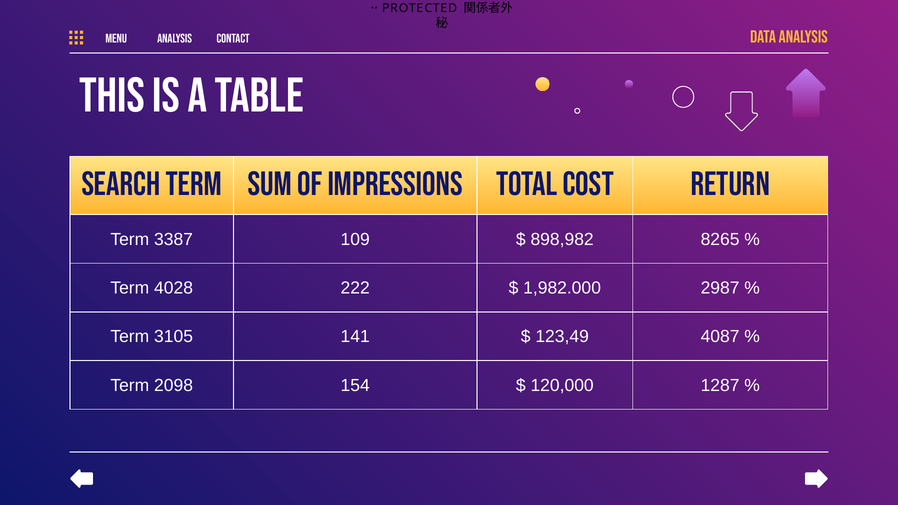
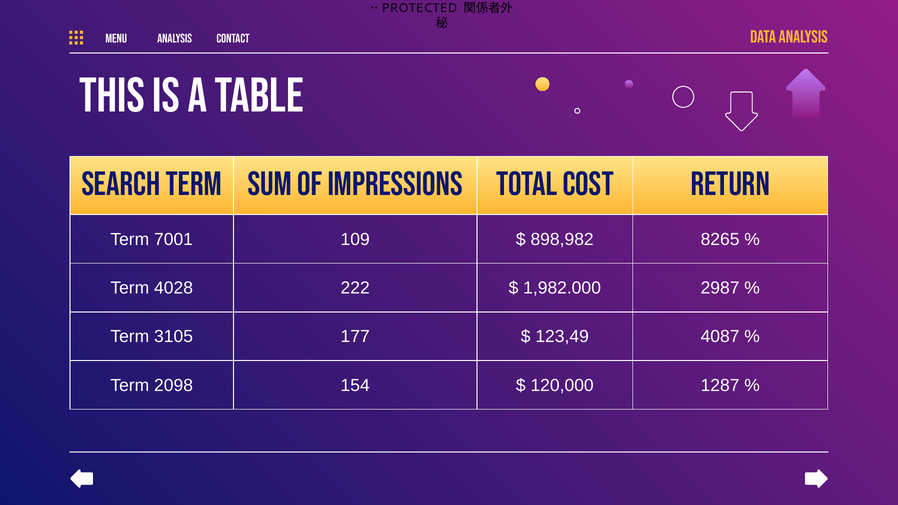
3387: 3387 -> 7001 (174, 239)
141: 141 -> 177 (355, 337)
